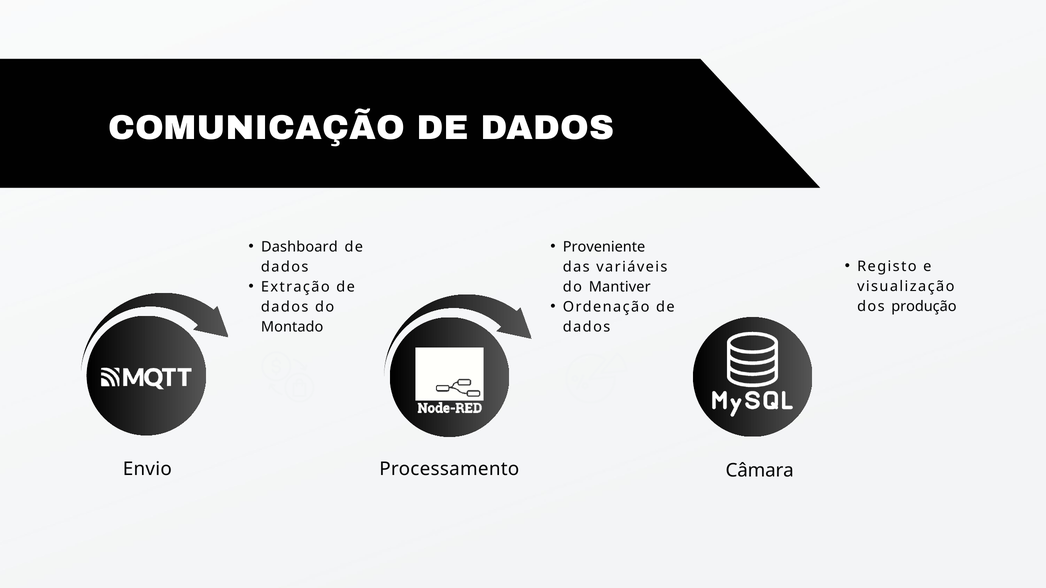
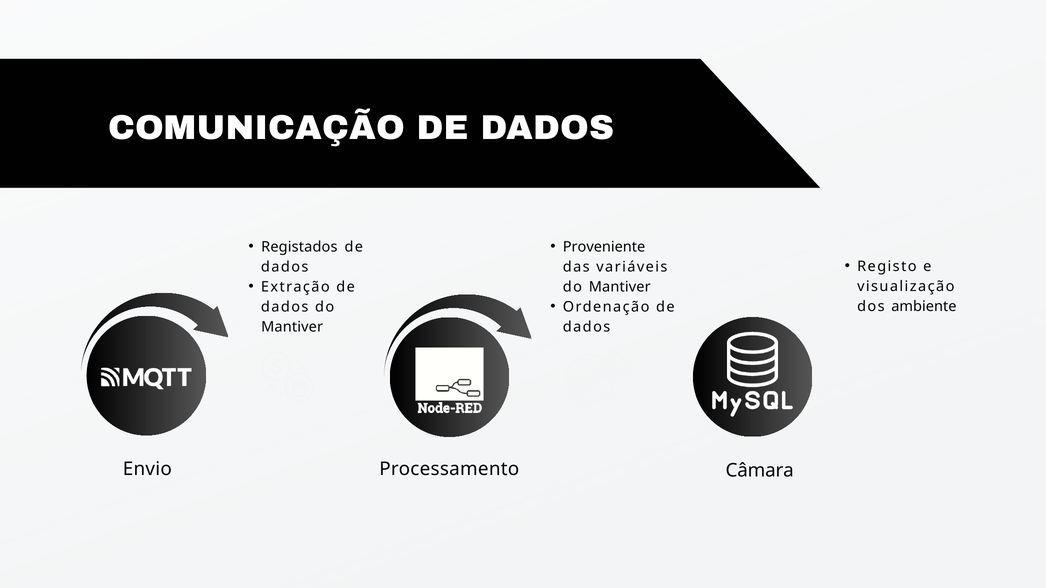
Dashboard: Dashboard -> Registados (299, 247)
produção: produção -> ambiente (924, 307)
Montado: Montado -> Mantiver (292, 327)
